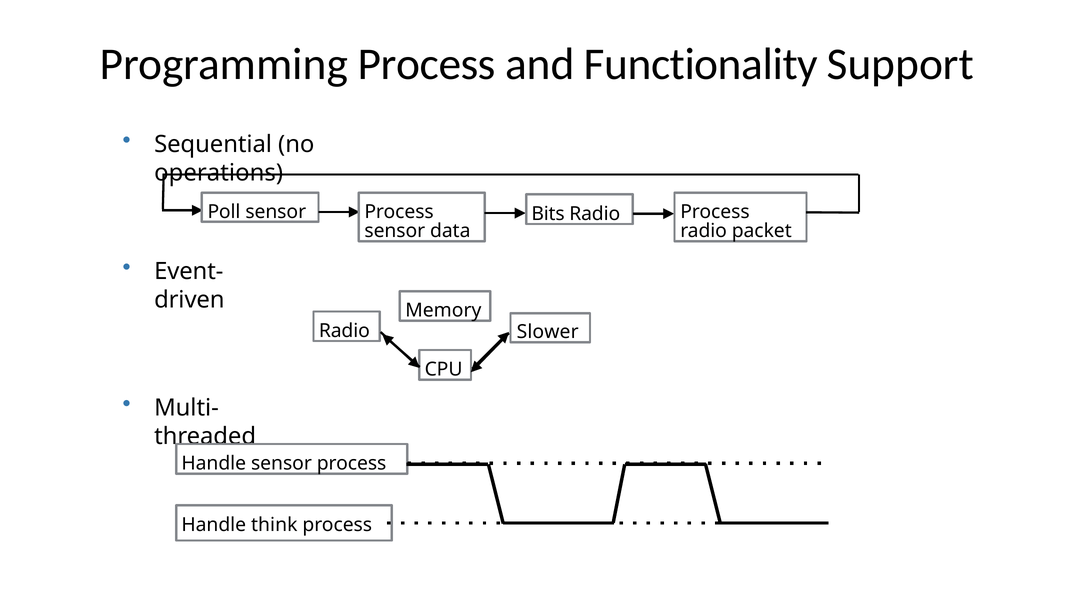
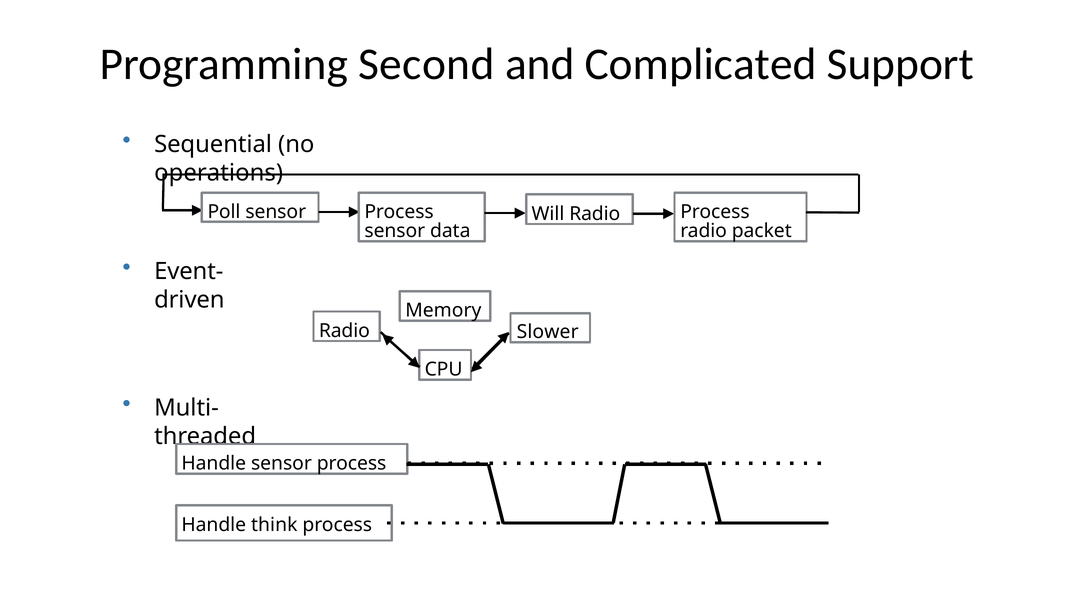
Programming Process: Process -> Second (426, 64)
Functionality: Functionality -> Complicated (701, 64)
Bits: Bits -> Will (548, 214)
